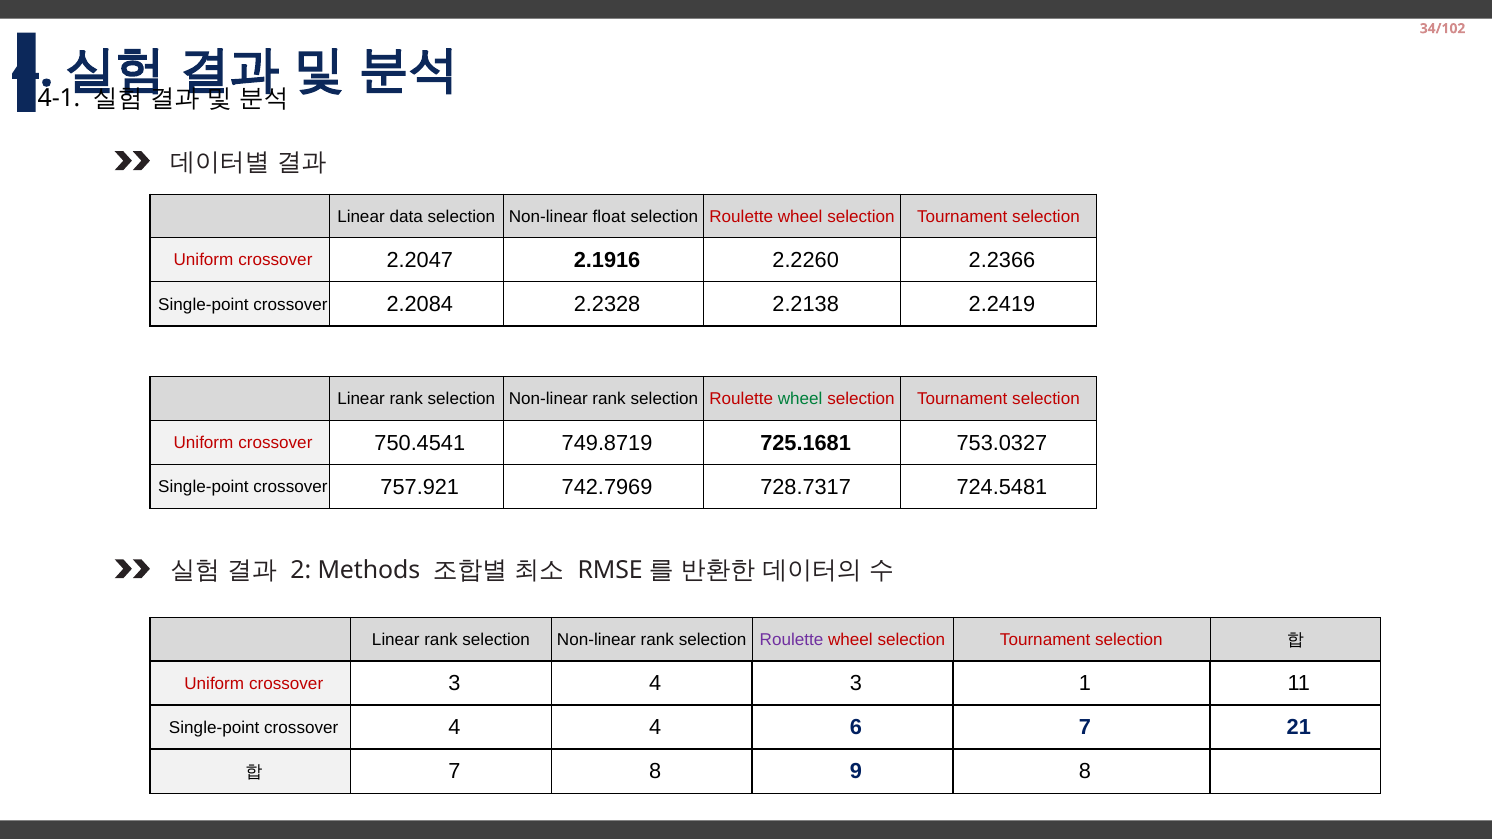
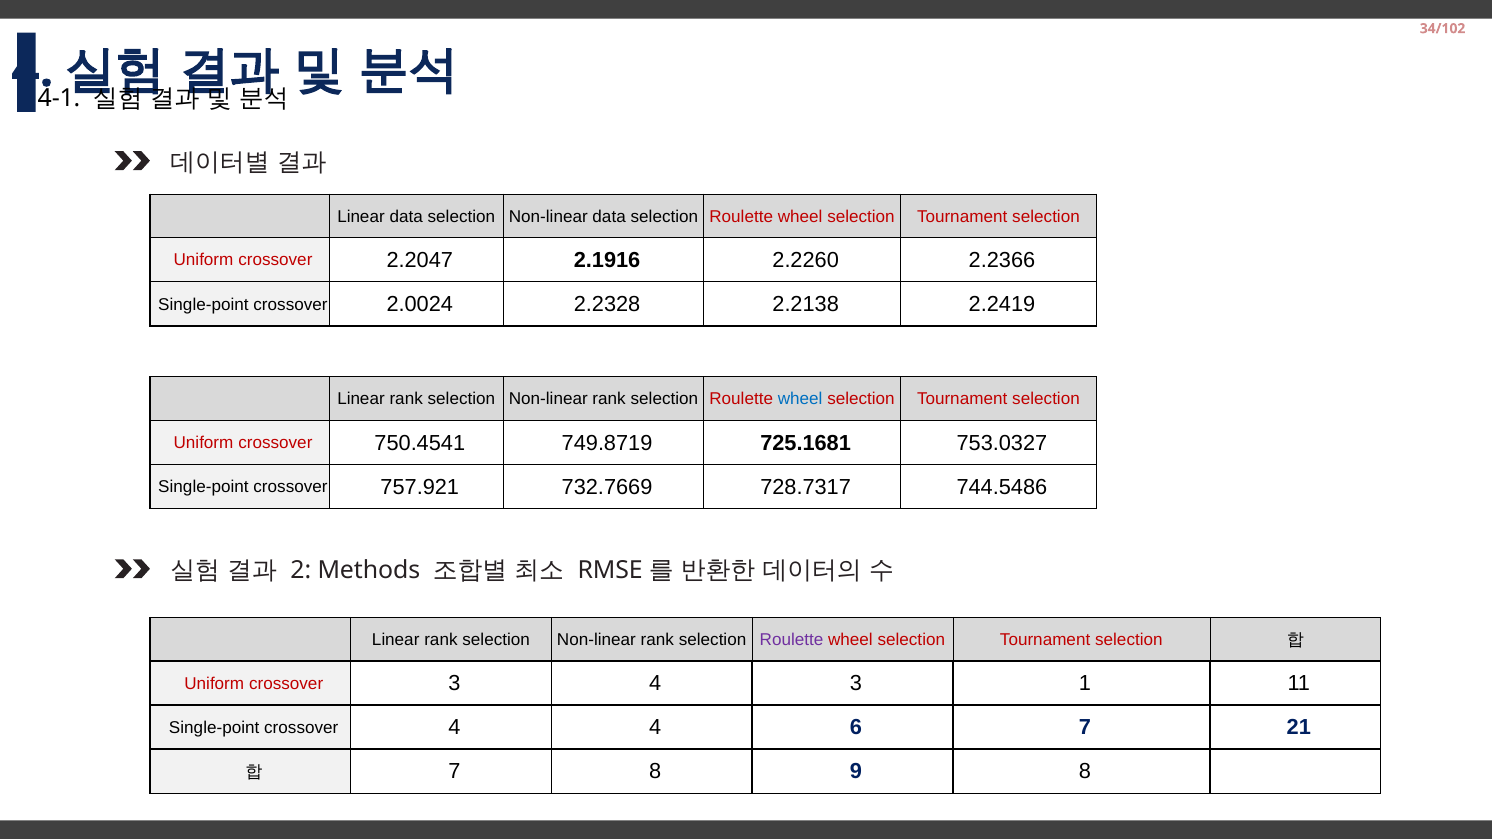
Non-linear float: float -> data (609, 216)
2.2084: 2.2084 -> 2.0024 (420, 305)
wheel colour: green -> blue (800, 399)
742.7969: 742.7969 -> 732.7669 (607, 487)
724.5481: 724.5481 -> 744.5486 (1002, 487)
